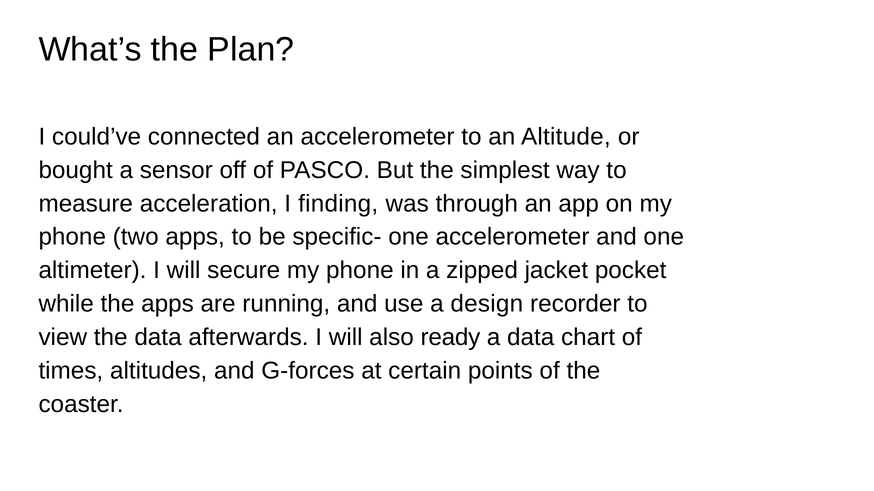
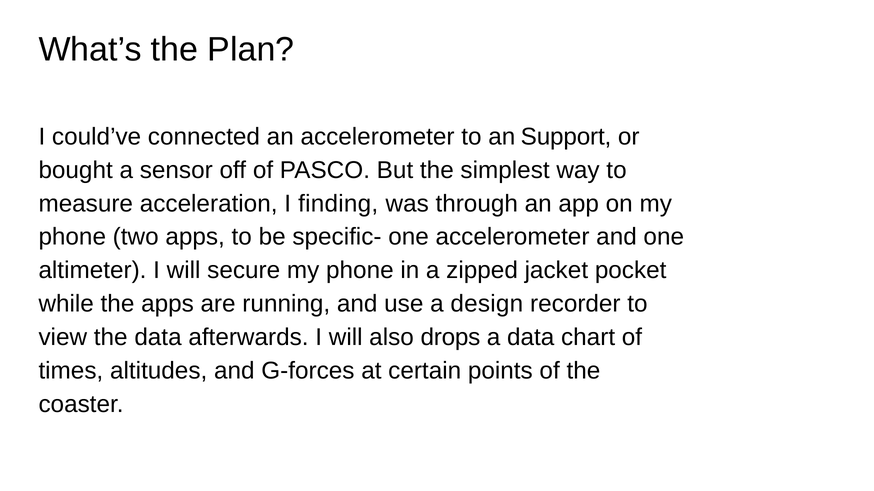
Altitude: Altitude -> Support (566, 137)
ready: ready -> drops (450, 338)
